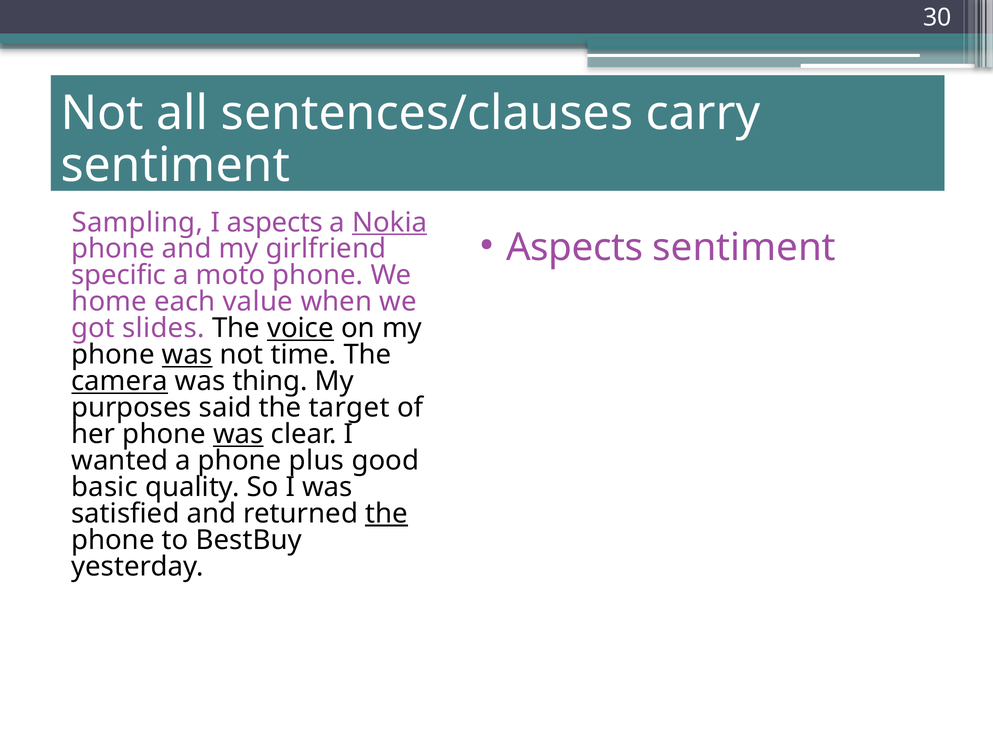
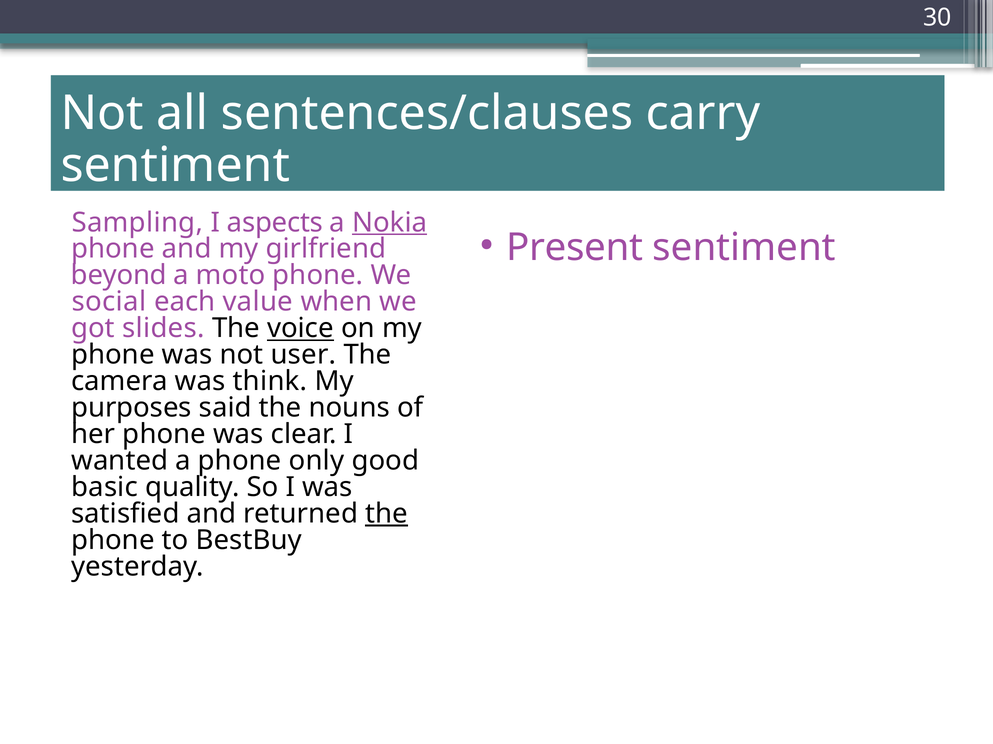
Aspects: Aspects -> Present (575, 248)
specific: specific -> beyond (119, 276)
home: home -> social (109, 302)
was underline: present -> none (187, 355)
time: time -> user (303, 355)
camera underline: present -> none (120, 382)
thing: thing -> think (270, 382)
target: target -> nouns (349, 408)
was underline: present -> none (238, 435)
plus: plus -> only (316, 461)
